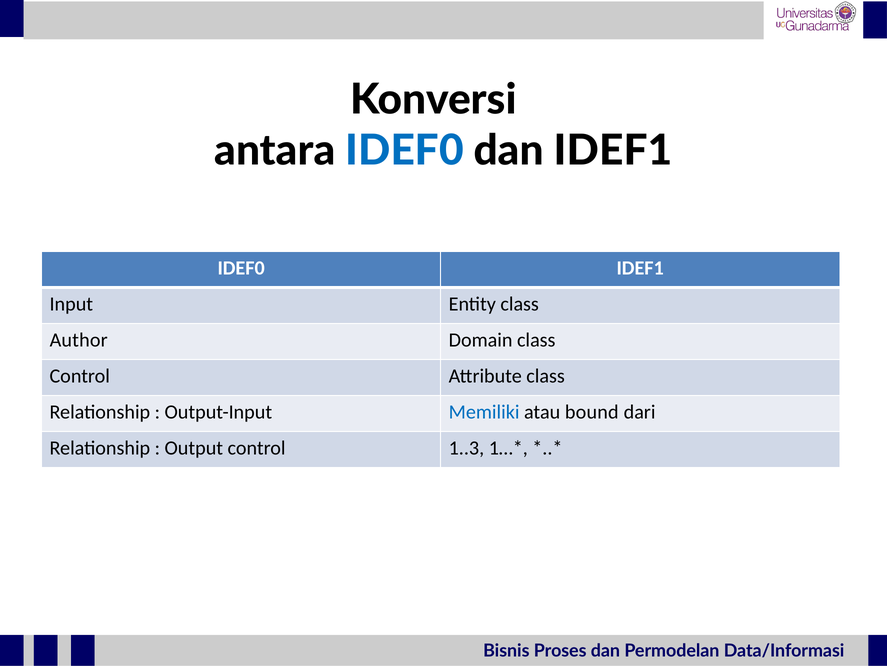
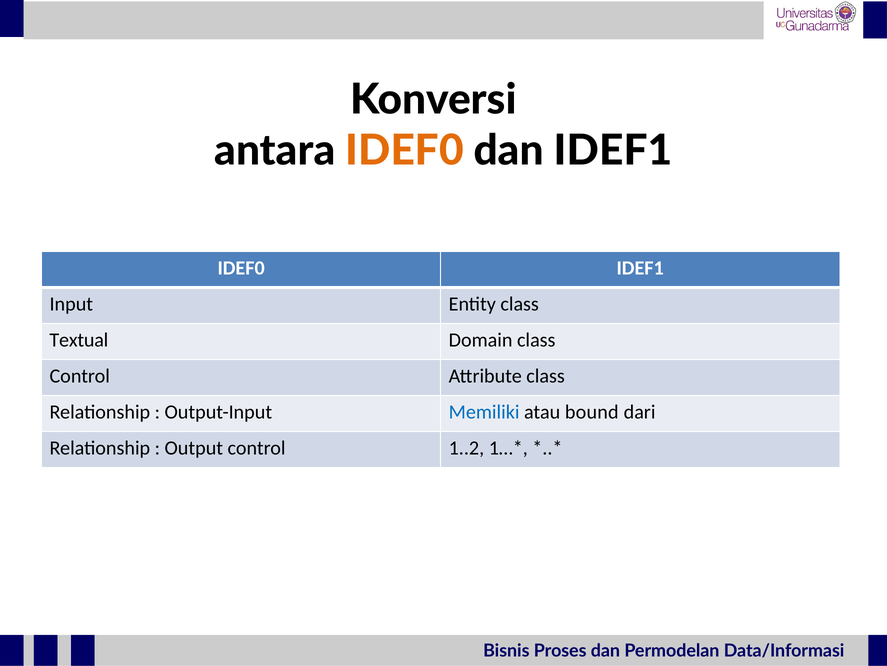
IDEF0 colour: blue -> orange (405, 151)
Author: Author -> Textual (79, 340)
1..3: 1..3 -> 1..2 (466, 448)
